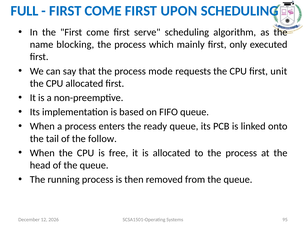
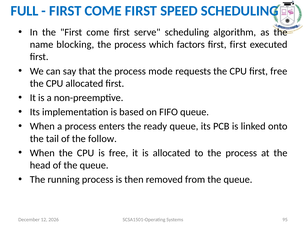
UPON: UPON -> SPEED (179, 11)
mainly: mainly -> factors (191, 45)
first only: only -> first (238, 45)
first unit: unit -> free (279, 71)
